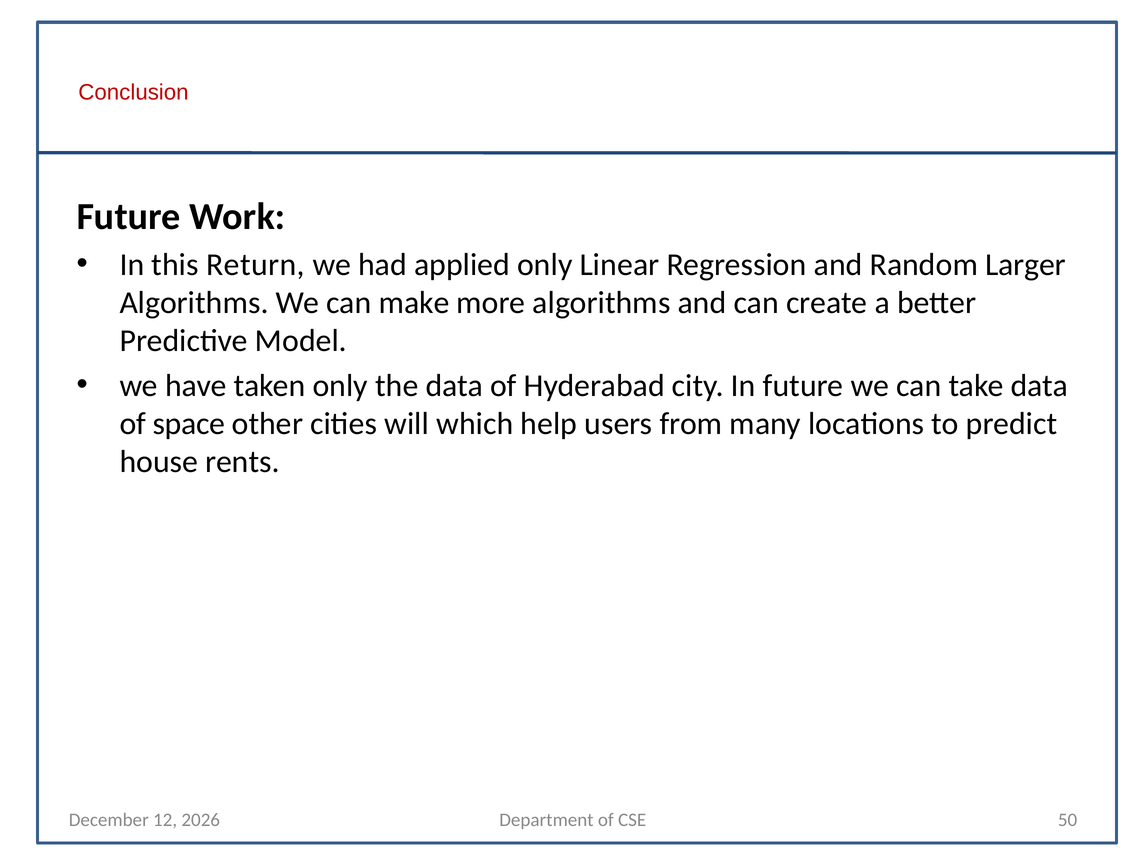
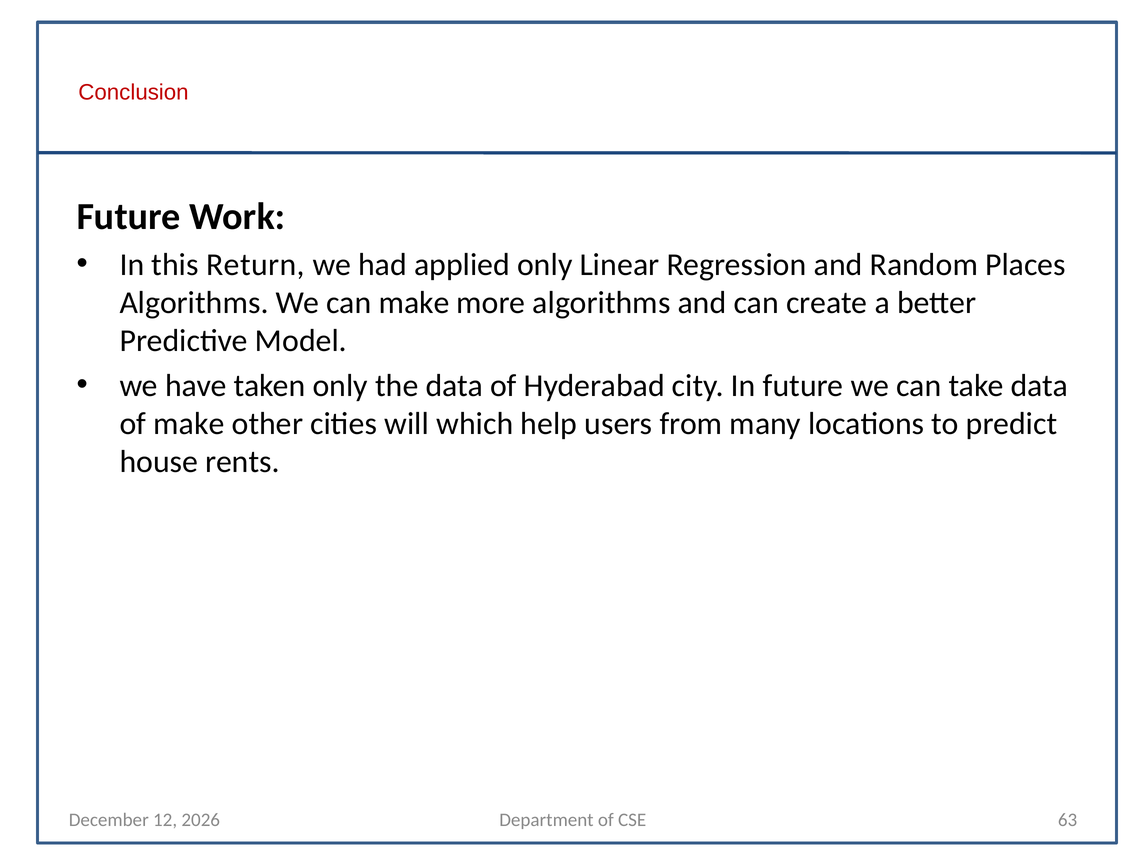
Larger: Larger -> Places (1025, 265)
of space: space -> make (189, 424)
50: 50 -> 63 (1068, 821)
